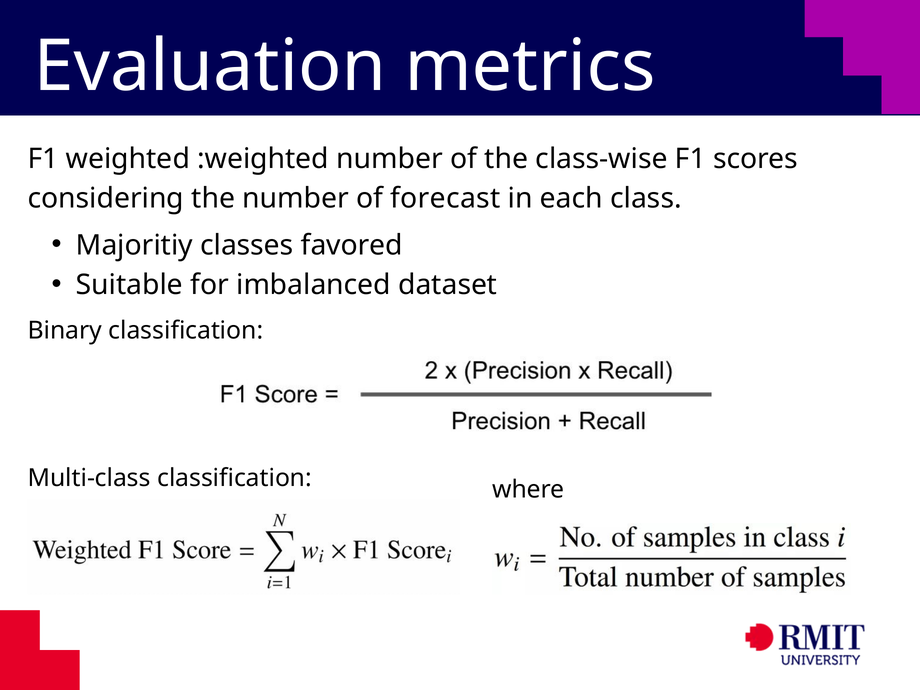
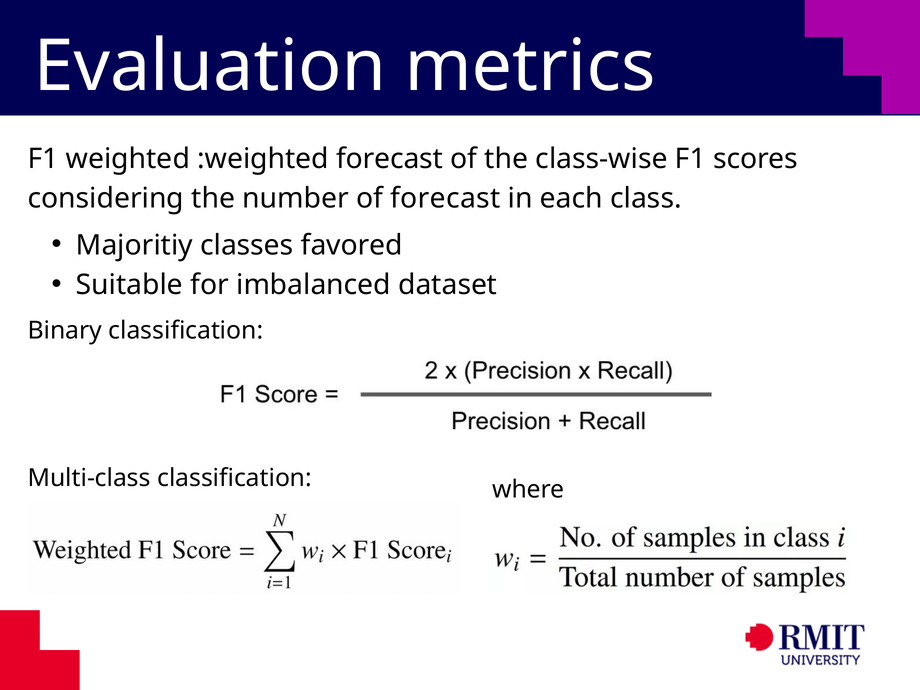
:weighted number: number -> forecast (390, 159)
